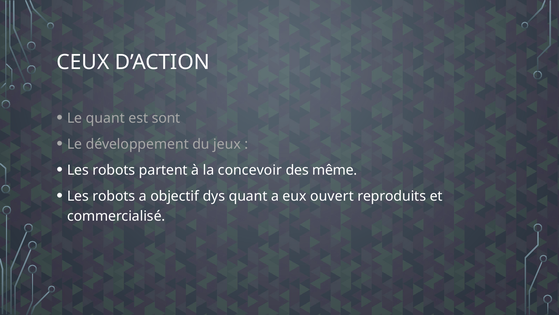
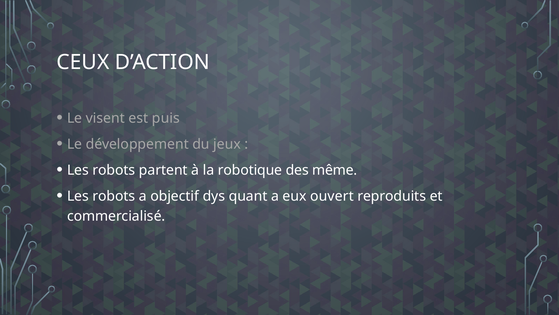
Le quant: quant -> visent (105, 118)
sont: sont -> puis (166, 118)
concevoir: concevoir -> robotique (250, 170)
